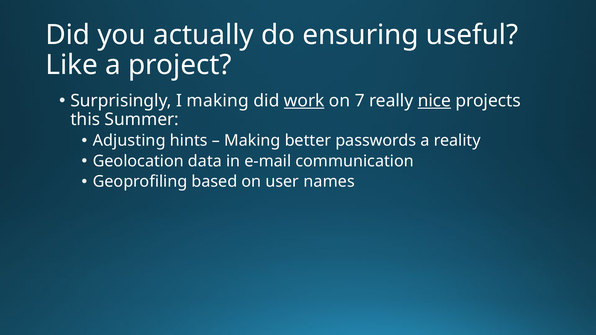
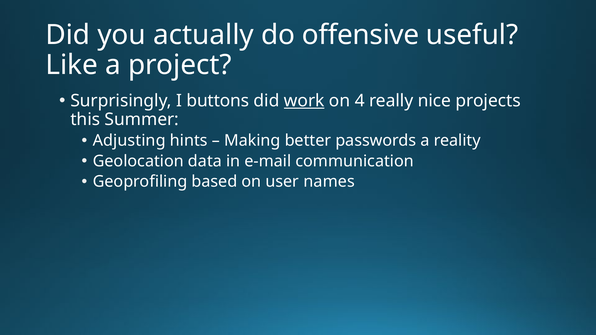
ensuring: ensuring -> offensive (361, 35)
I making: making -> buttons (218, 101)
7: 7 -> 4 (360, 101)
nice underline: present -> none (434, 101)
